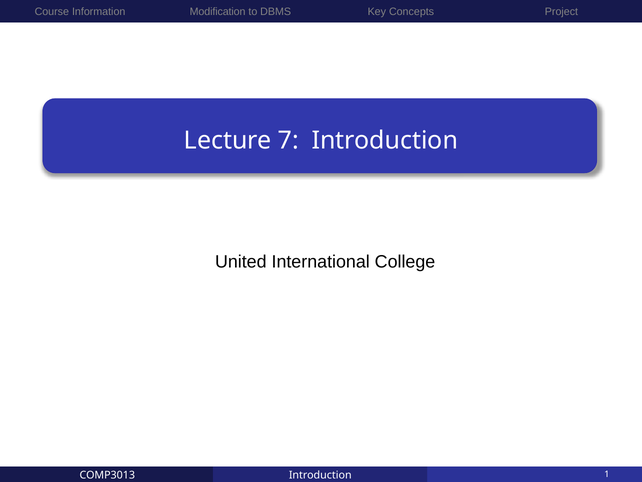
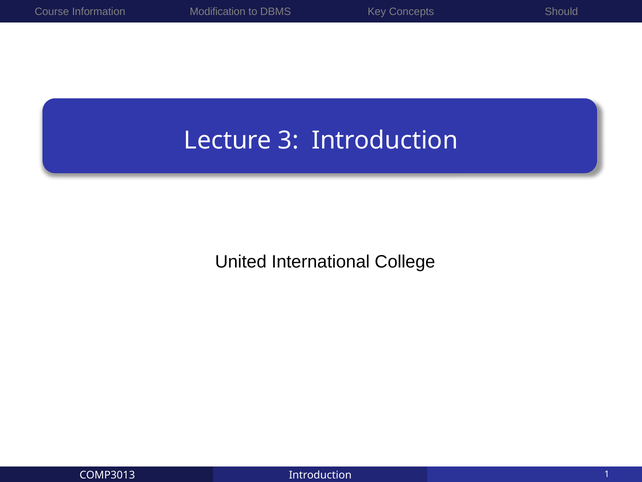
Project: Project -> Should (561, 12)
7: 7 -> 3 (288, 141)
